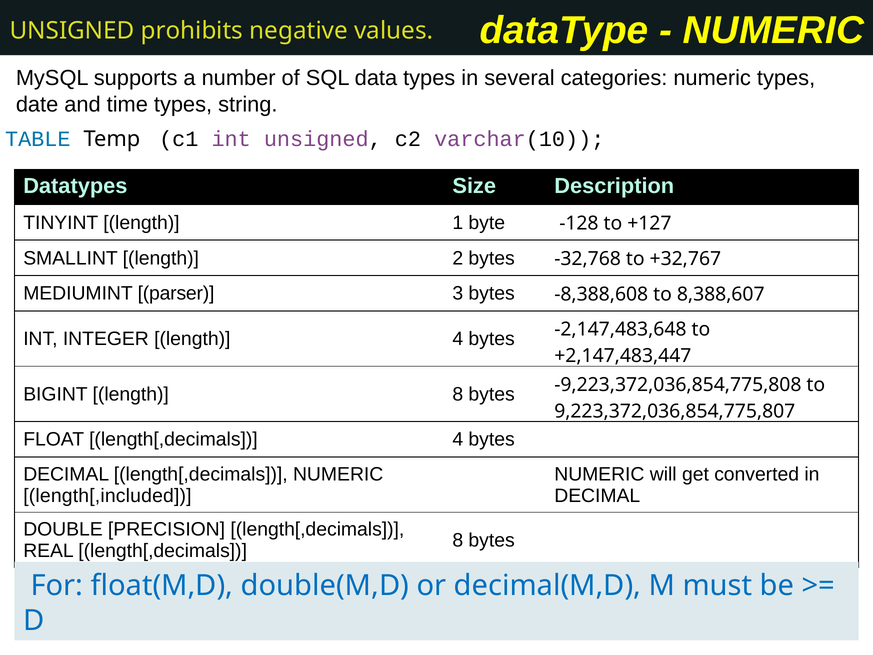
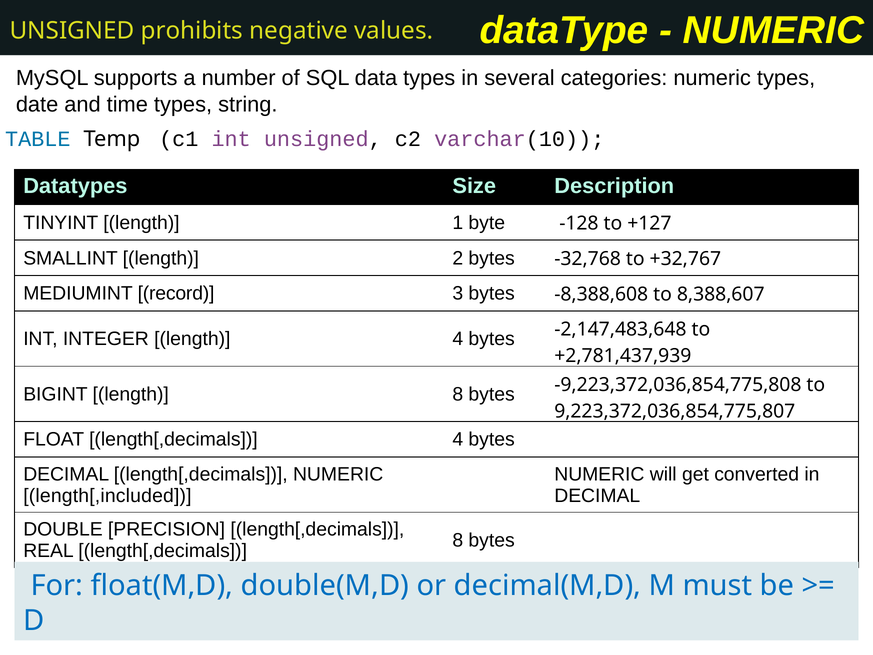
parser: parser -> record (176, 293)
+2,147,483,447: +2,147,483,447 -> +2,781,437,939 (623, 356)
